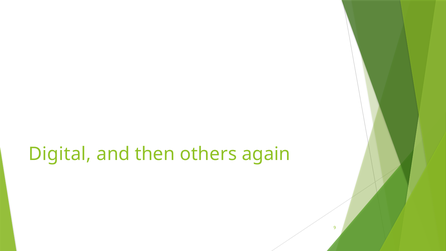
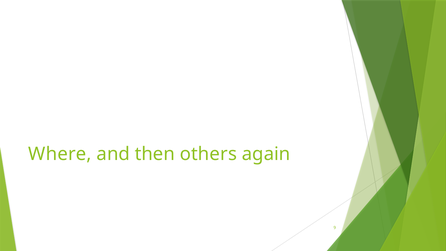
Digital: Digital -> Where (60, 154)
